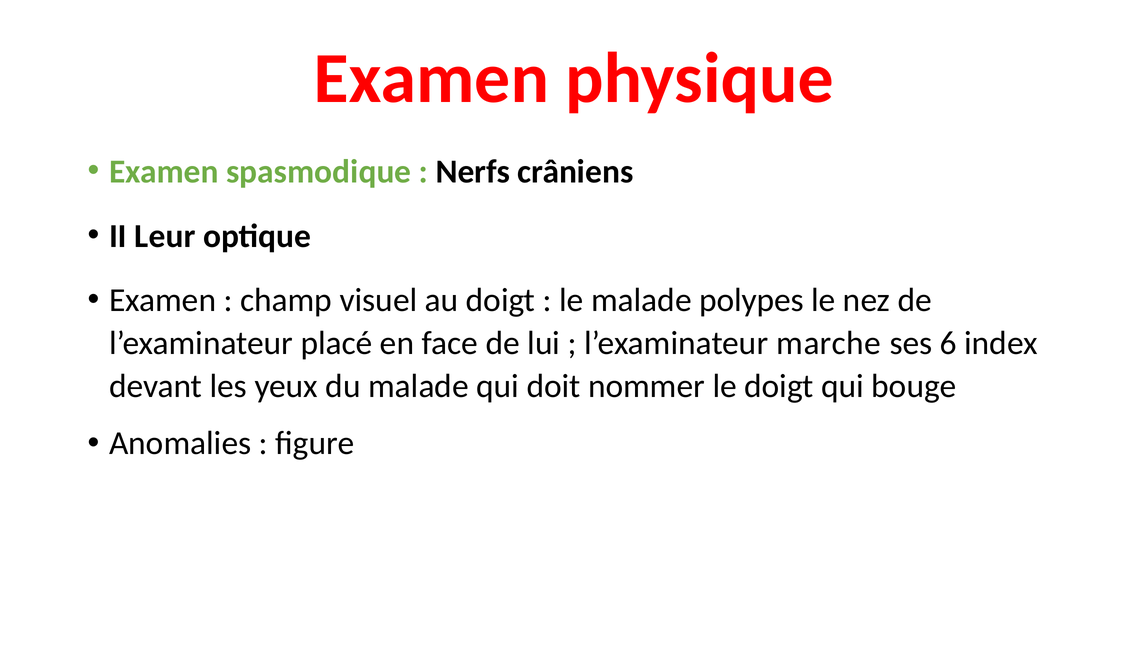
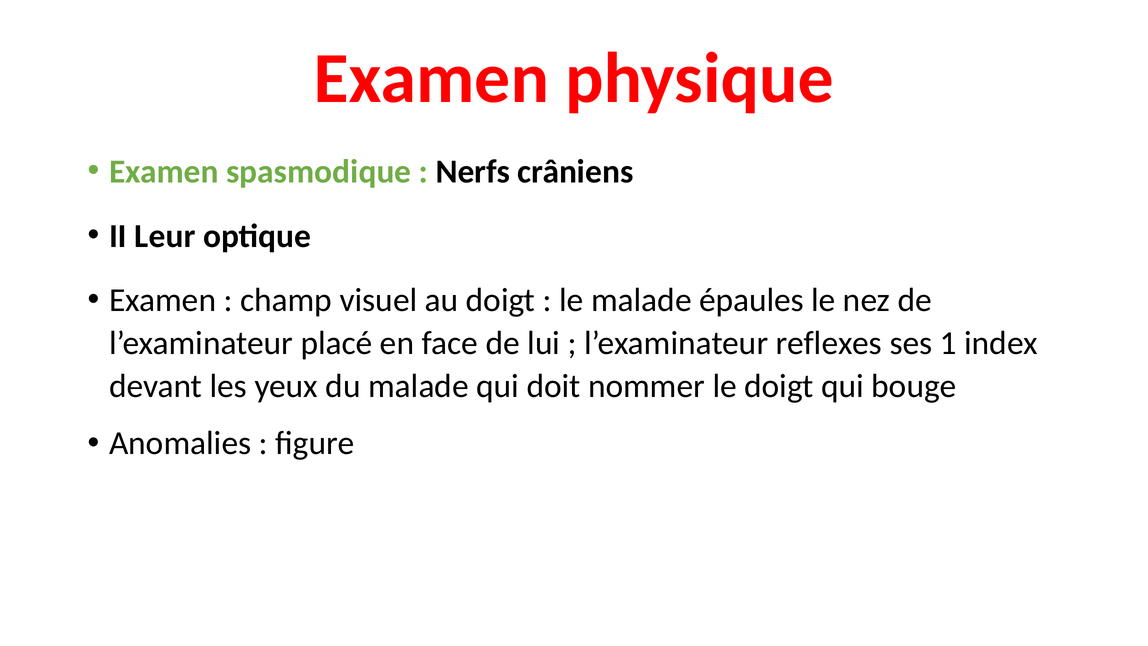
polypes: polypes -> épaules (751, 300)
marche: marche -> reflexes (829, 343)
6: 6 -> 1 (948, 343)
